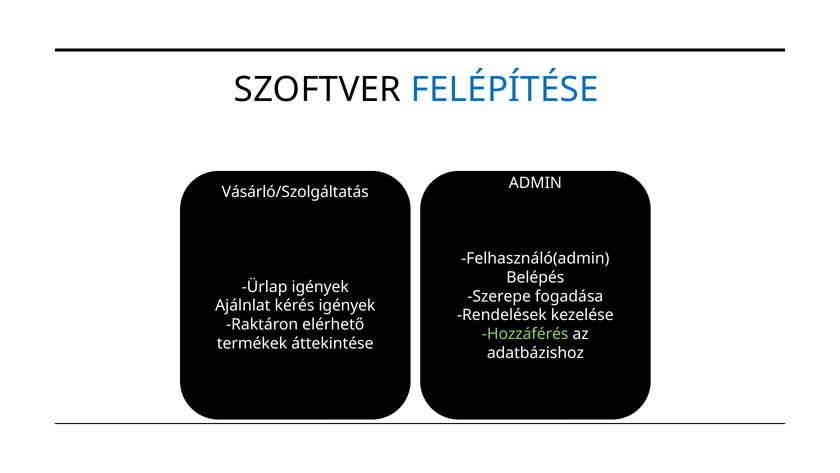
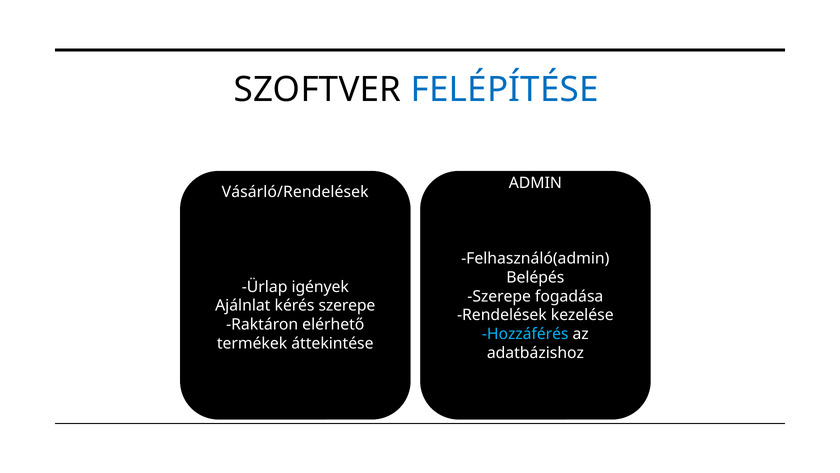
Vásárló/Szolgáltatás: Vásárló/Szolgáltatás -> Vásárló/Rendelések (295, 192)
kérés igények: igények -> szerepe (347, 305)
Hozzáférés colour: light green -> light blue (525, 334)
